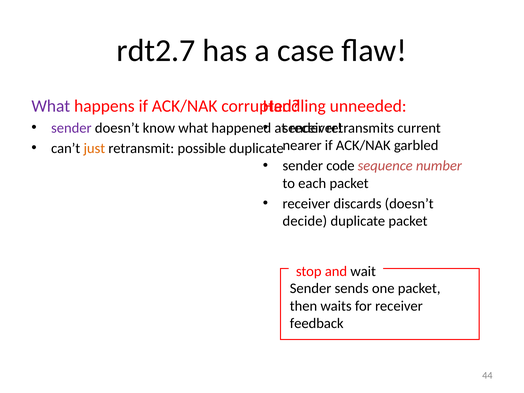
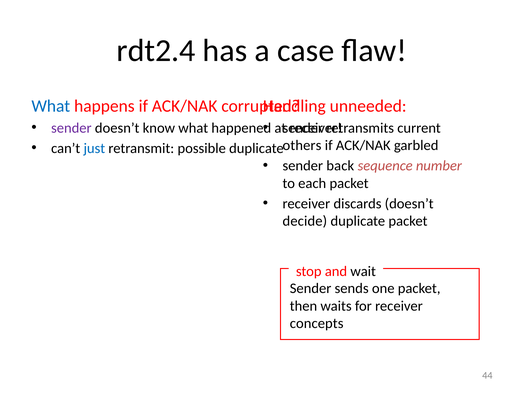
rdt2.7: rdt2.7 -> rdt2.4 (156, 51)
What colour: purple -> blue (51, 106)
nearer: nearer -> others (302, 145)
just colour: orange -> blue (94, 148)
code: code -> back (340, 166)
feedback: feedback -> concepts (317, 323)
